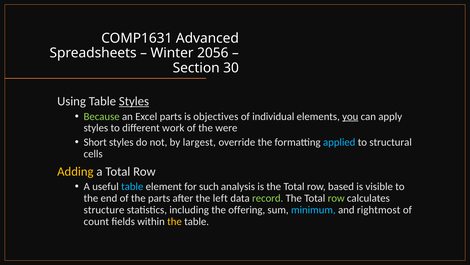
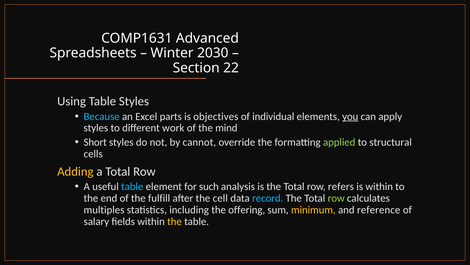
2056: 2056 -> 2030 (213, 53)
30: 30 -> 22 (231, 68)
Styles underline: present -> none (134, 101)
Because colour: light green -> light blue (102, 116)
were: were -> mind (226, 128)
largest: largest -> cannot (199, 142)
applied colour: light blue -> light green (339, 142)
based: based -> refers (341, 186)
is visible: visible -> within (379, 186)
the parts: parts -> fulfill (159, 198)
left: left -> cell (220, 198)
record colour: light green -> light blue (268, 198)
structure: structure -> multiples (104, 209)
minimum colour: light blue -> yellow (313, 209)
rightmost: rightmost -> reference (379, 209)
count: count -> salary (96, 221)
